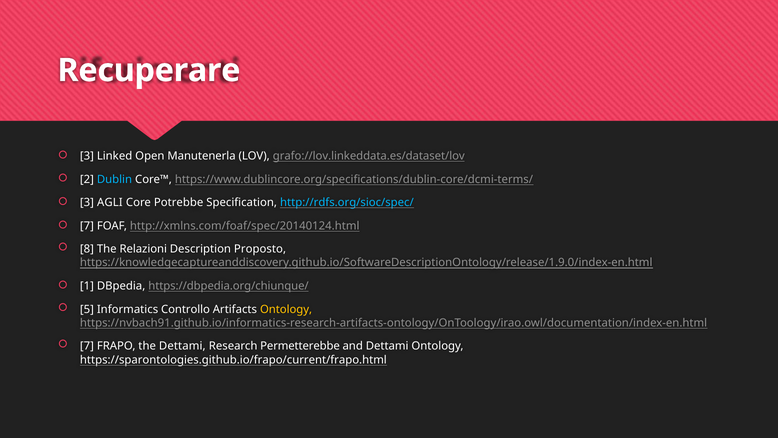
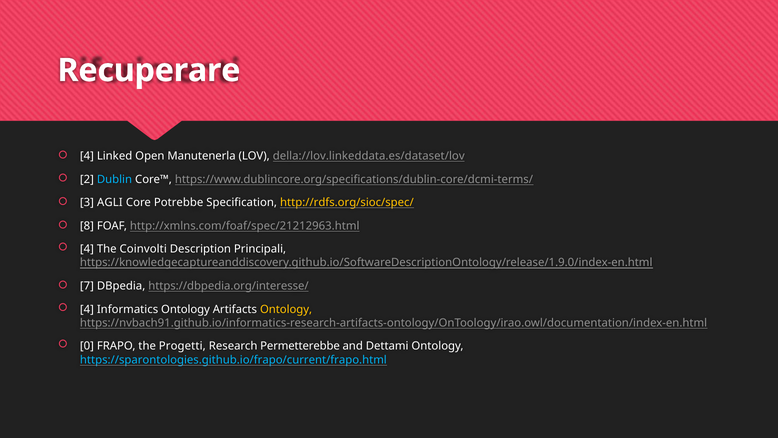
3: 3 -> 4 (87, 156)
grafo://lov.linkeddata.es/dataset/lov: grafo://lov.linkeddata.es/dataset/lov -> della://lov.linkeddata.es/dataset/lov (369, 156)
http://rdfs.org/sioc/spec/ colour: light blue -> yellow (347, 202)
7: 7 -> 8 (87, 226)
http://xmlns.com/foaf/spec/20140124.html: http://xmlns.com/foaf/spec/20140124.html -> http://xmlns.com/foaf/spec/21212963.html (245, 226)
8: 8 -> 4 (87, 249)
Relazioni: Relazioni -> Coinvolti (143, 249)
Proposto: Proposto -> Principali (260, 249)
1: 1 -> 7 (87, 286)
https://dbpedia.org/chiunque/: https://dbpedia.org/chiunque/ -> https://dbpedia.org/interesse/ (228, 286)
5: 5 -> 4 (87, 309)
Informatics Controllo: Controllo -> Ontology (185, 309)
7: 7 -> 0 (87, 346)
the Dettami: Dettami -> Progetti (182, 346)
https://sparontologies.github.io/frapo/current/frapo.html colour: white -> light blue (233, 359)
